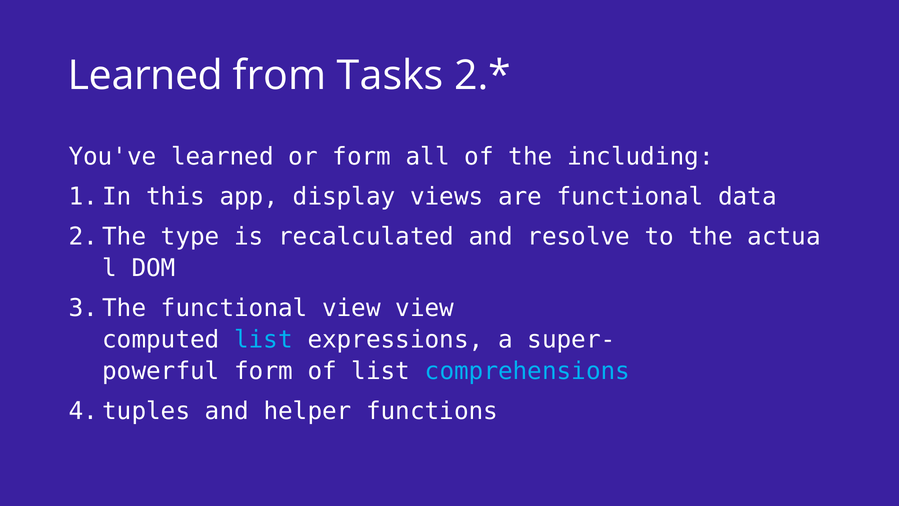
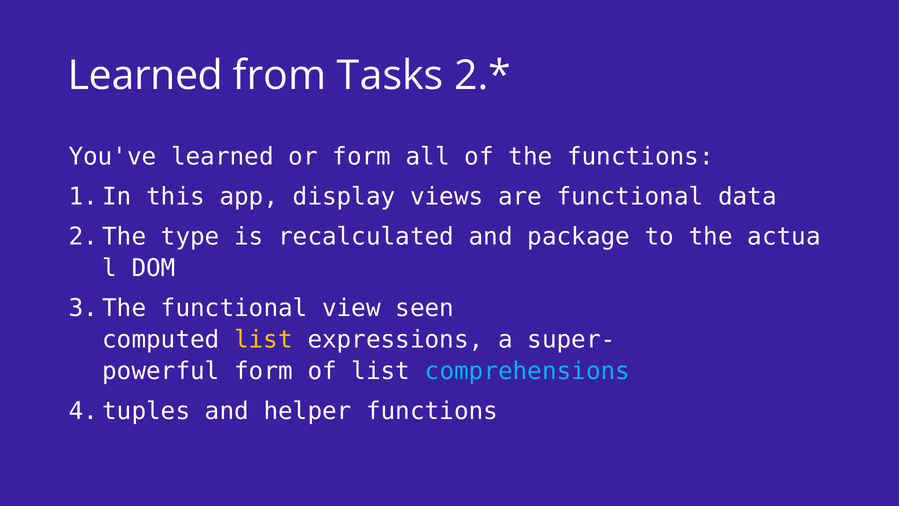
the including: including -> functions (640, 157)
resolve: resolve -> package (579, 237)
view view: view -> seen (425, 308)
list colour: light blue -> yellow (263, 340)
